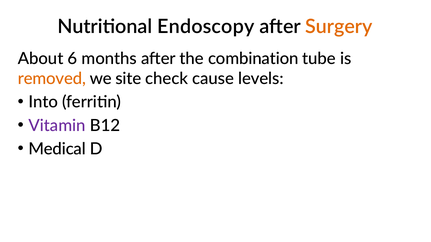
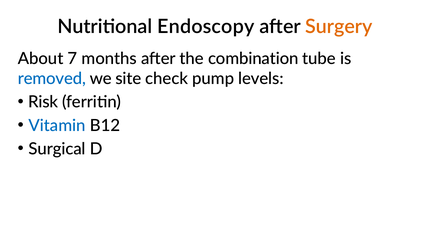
6: 6 -> 7 (72, 59)
removed colour: orange -> blue (52, 79)
cause: cause -> pump (213, 79)
Into: Into -> Risk (43, 102)
Vitamin colour: purple -> blue (57, 126)
Medical: Medical -> Surgical (57, 149)
